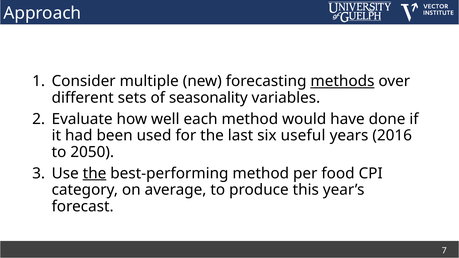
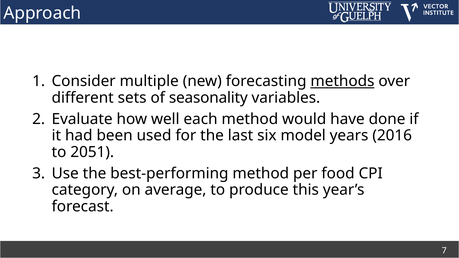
useful: useful -> model (303, 136)
2050: 2050 -> 2051 (92, 152)
the underline: present -> none (95, 173)
